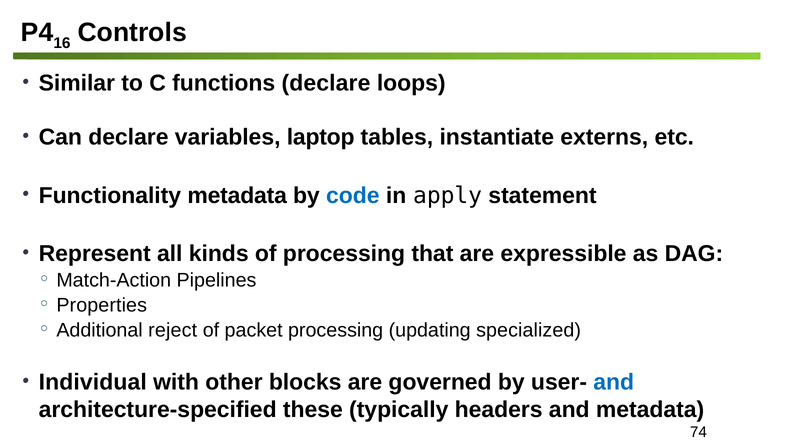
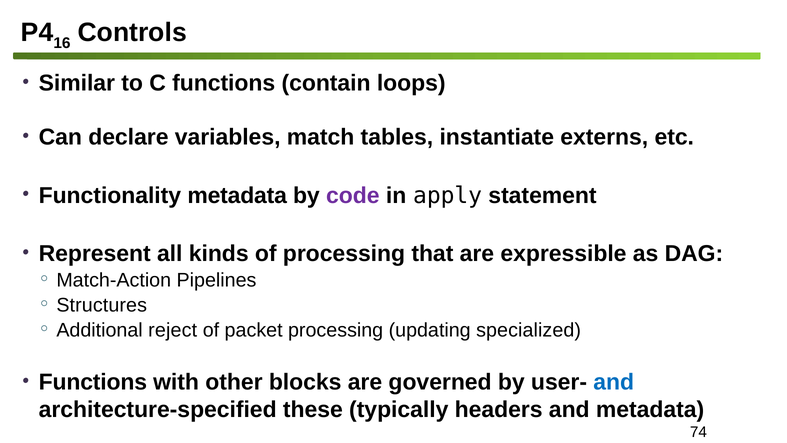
functions declare: declare -> contain (326, 83)
laptop: laptop -> match (321, 137)
code colour: blue -> purple (353, 195)
Properties: Properties -> Structures (102, 305)
Individual: Individual -> Functions (93, 382)
